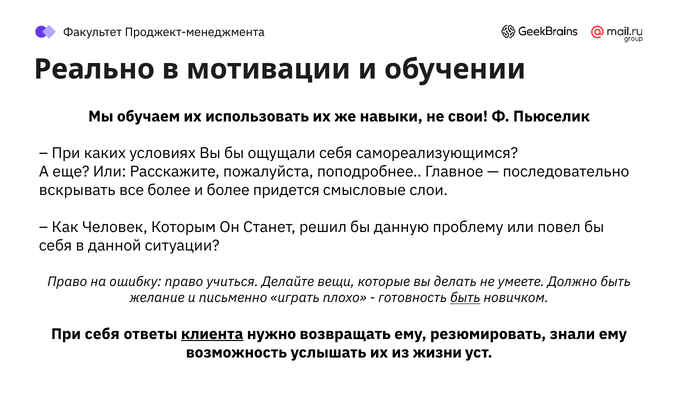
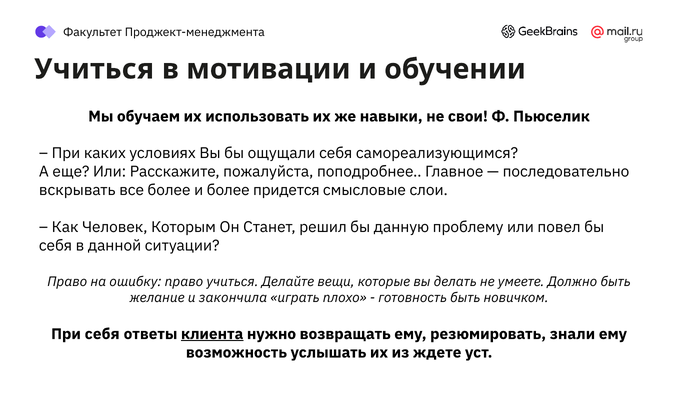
Реально: Реально -> Учиться (94, 69)
письменно: письменно -> закончила (233, 298)
быть underline: present -> none (465, 298)
жизни: жизни -> ждете (437, 353)
